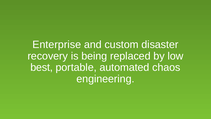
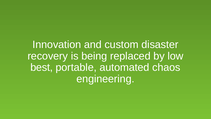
Enterprise: Enterprise -> Innovation (57, 45)
